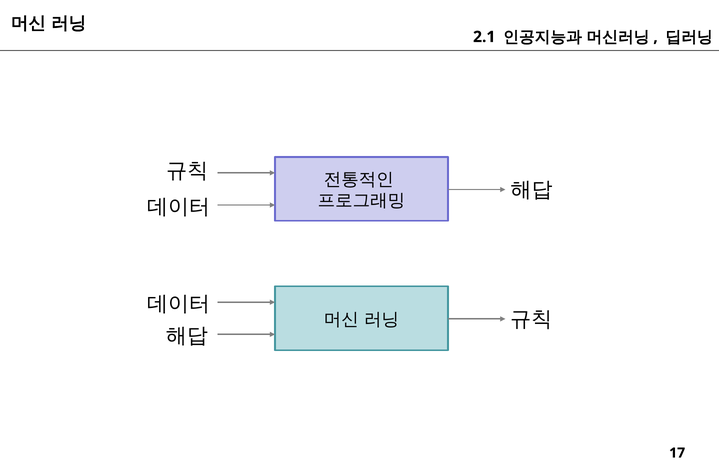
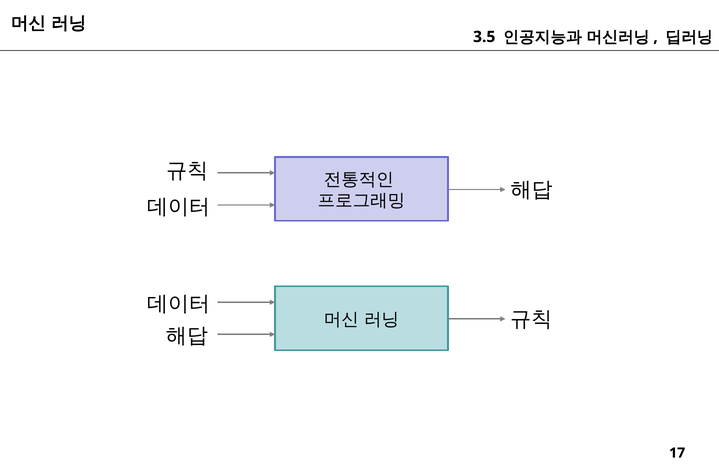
2.1: 2.1 -> 3.5 (484, 37)
